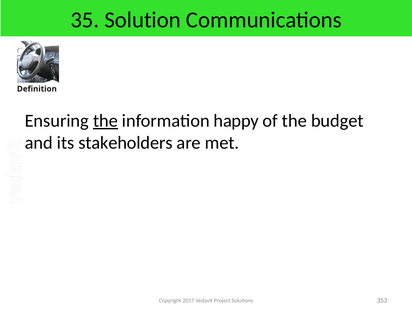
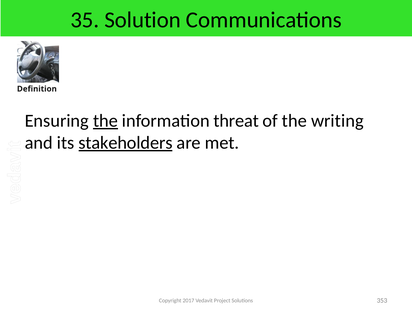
happy: happy -> threat (236, 121)
budget: budget -> writing (337, 121)
stakeholders underline: none -> present (126, 143)
